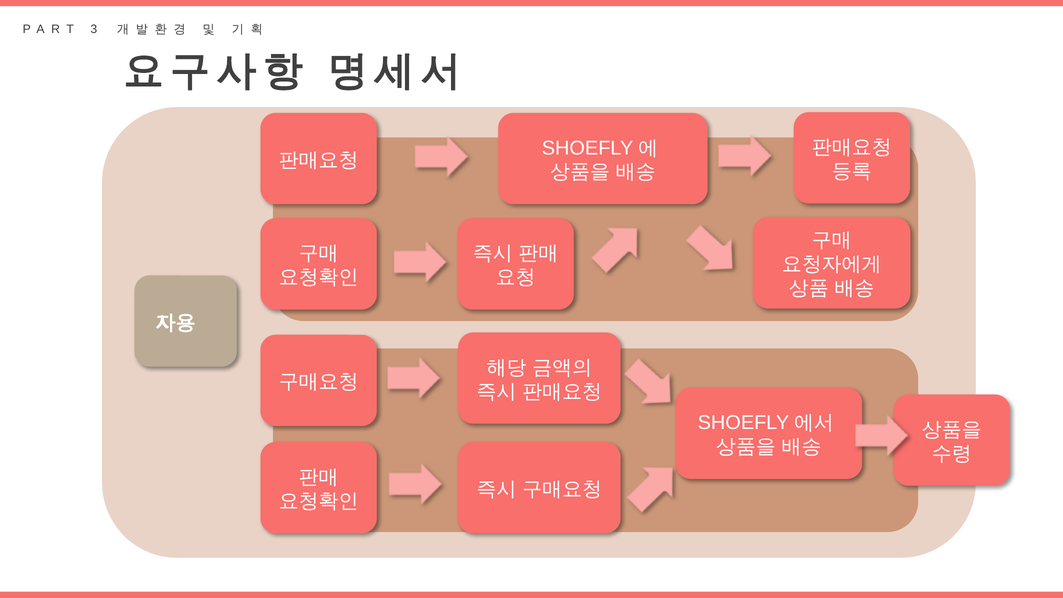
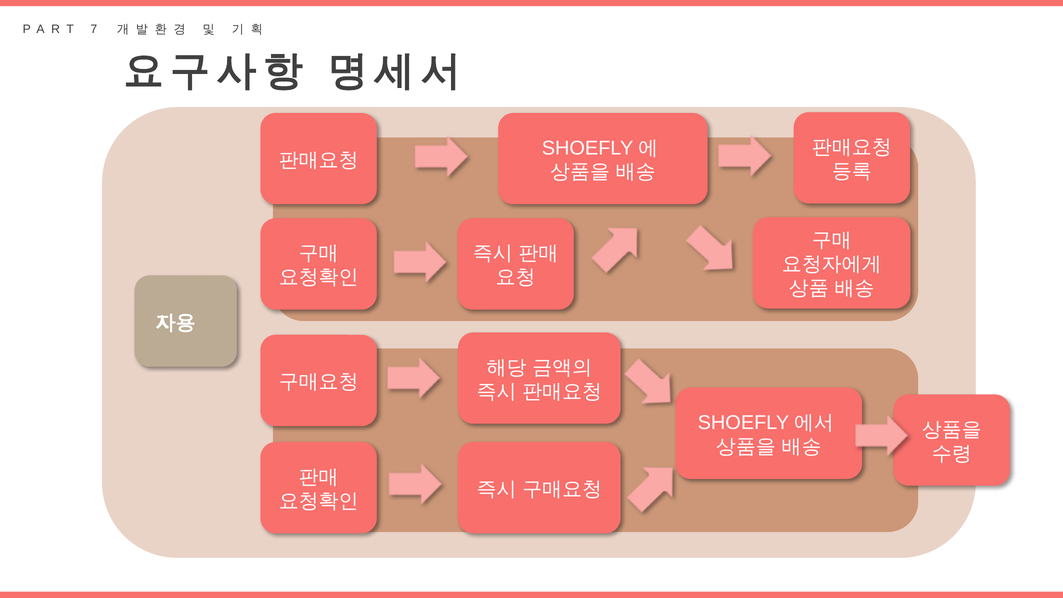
3: 3 -> 7 (94, 29)
